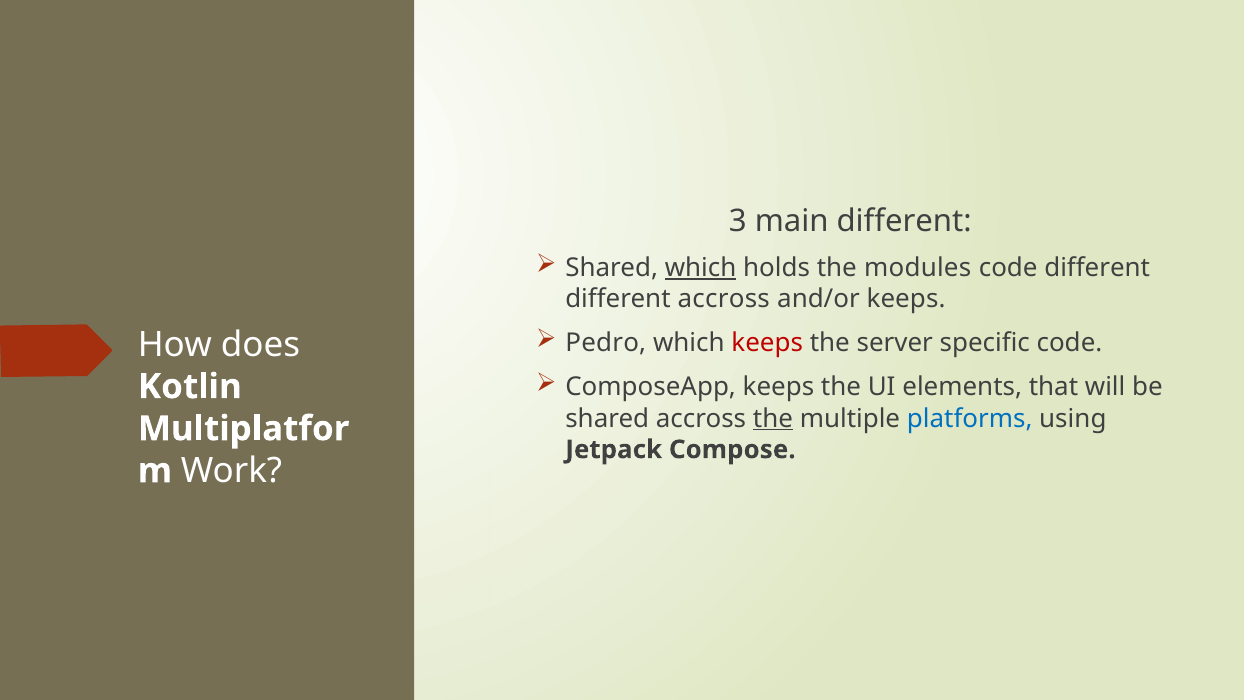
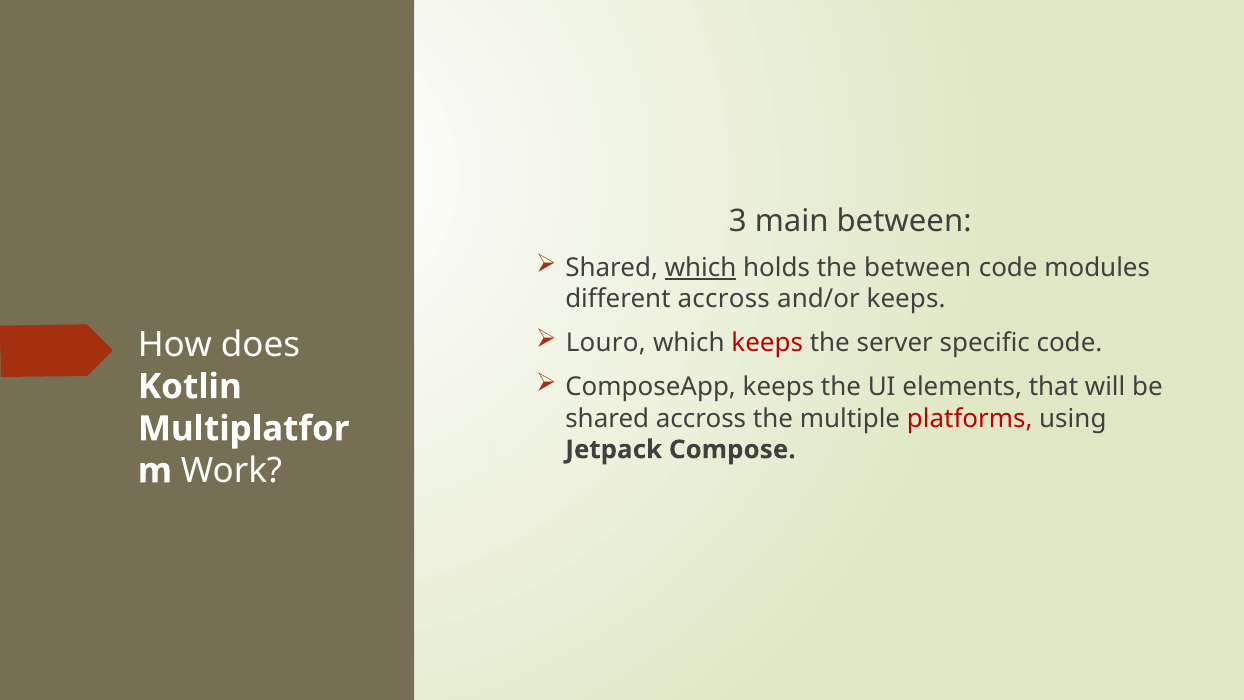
main different: different -> between (904, 221)
the modules: modules -> between (918, 268)
code different: different -> modules (1097, 268)
Pedro: Pedro -> Louro (606, 343)
the underline: present -> none (773, 418)
platforms colour: blue -> red (970, 418)
